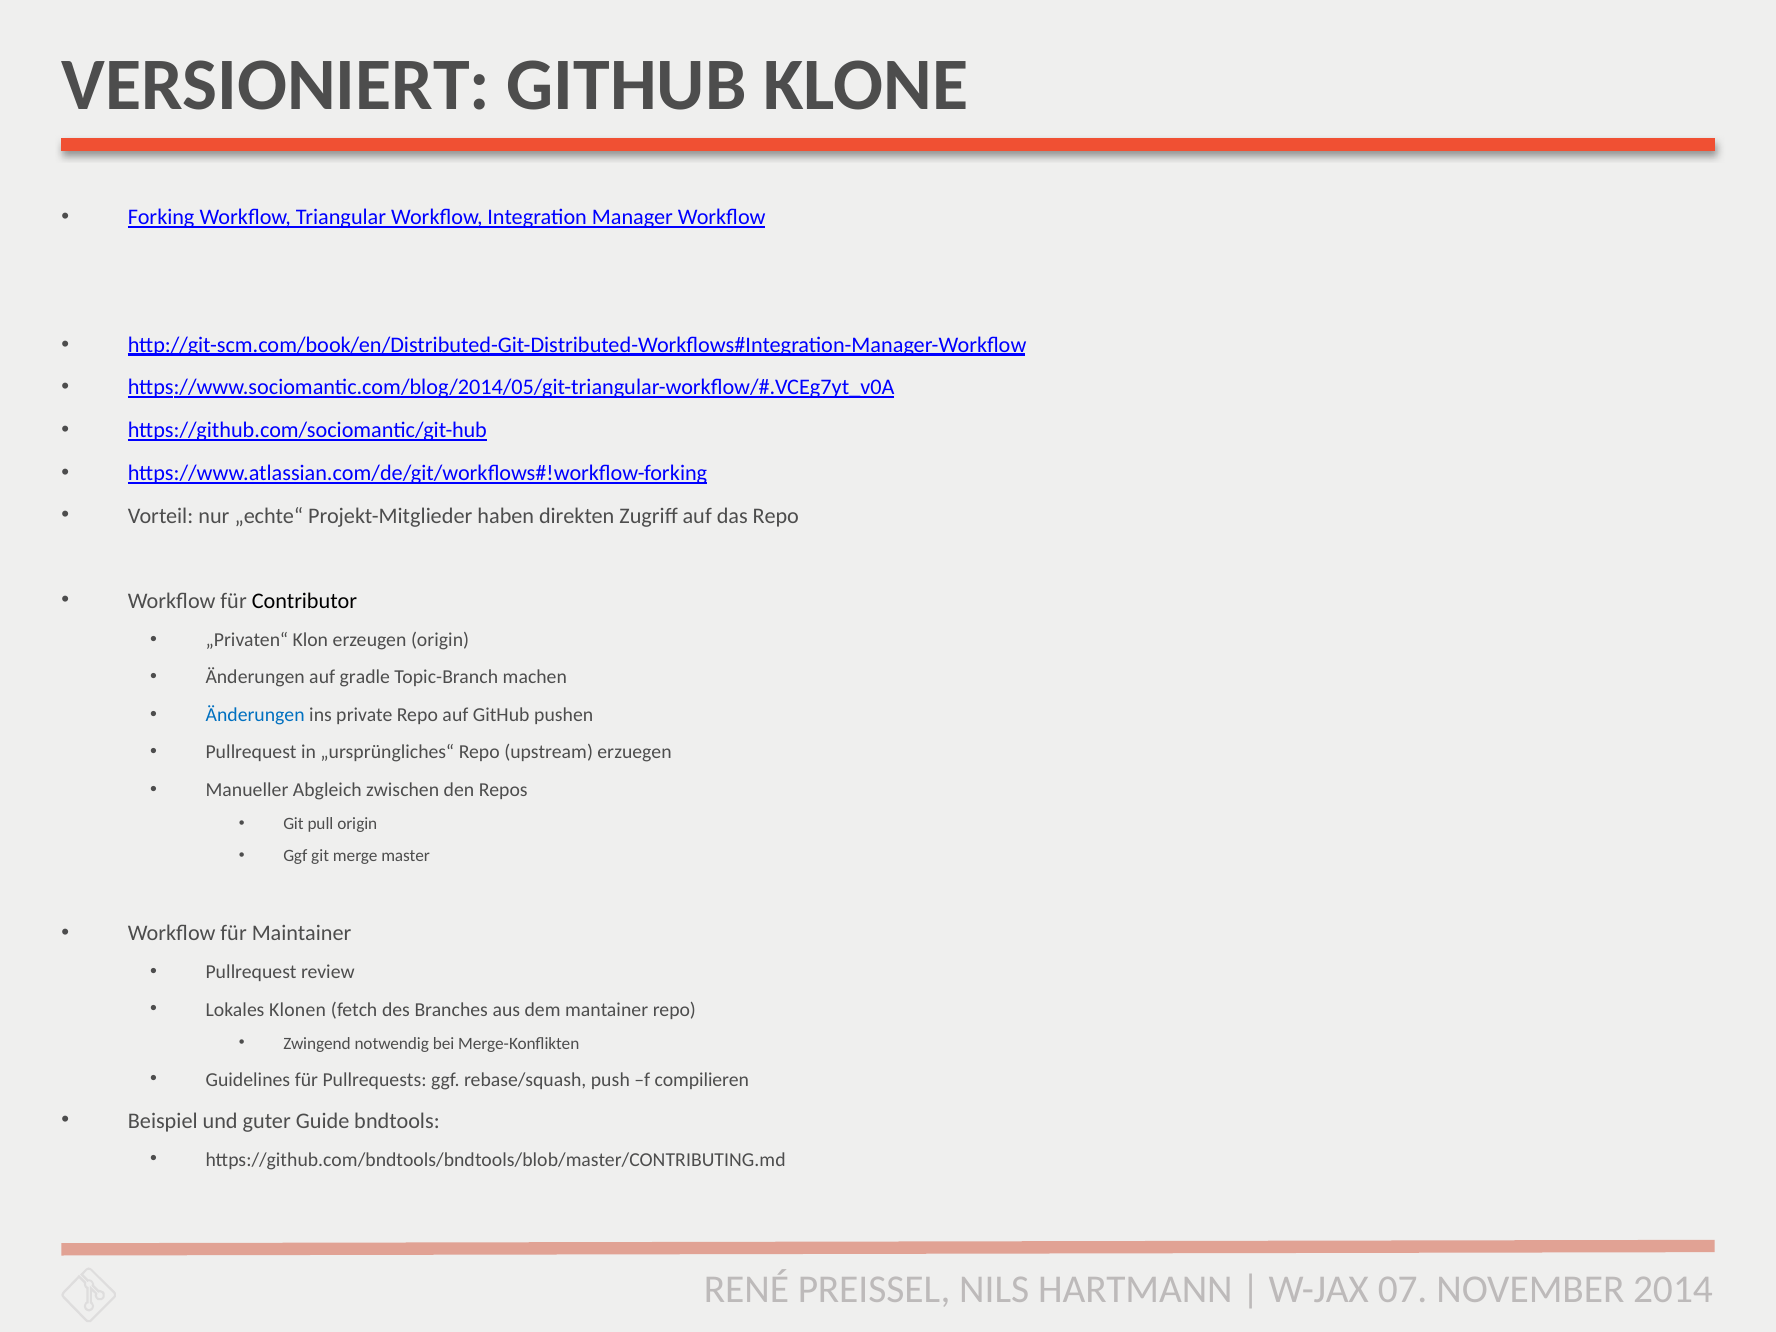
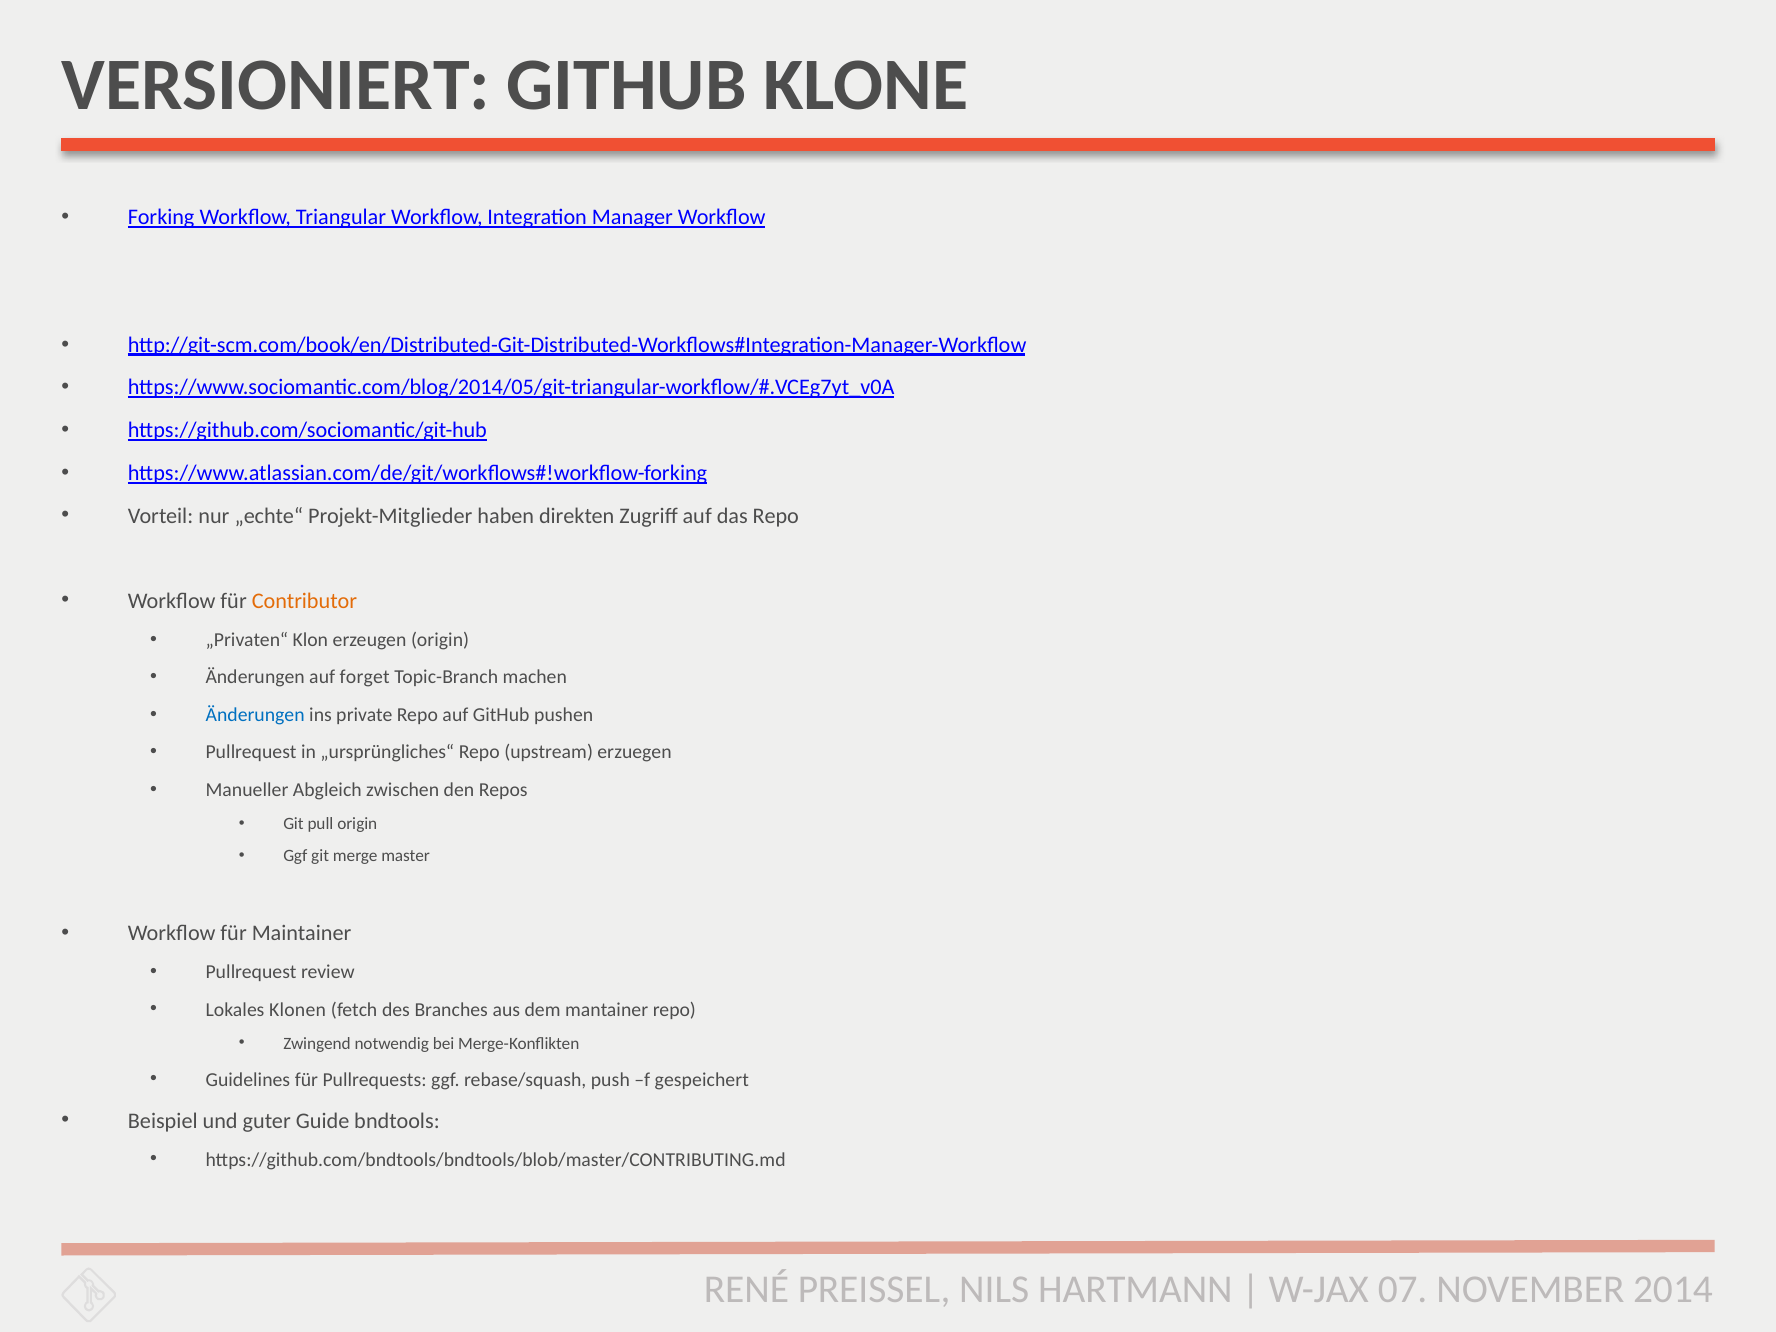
Contributor colour: black -> orange (304, 601)
gradle: gradle -> forget (365, 677)
compilieren: compilieren -> gespeichert (702, 1080)
